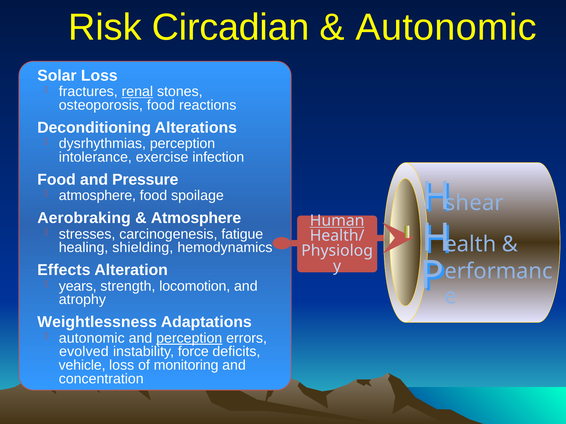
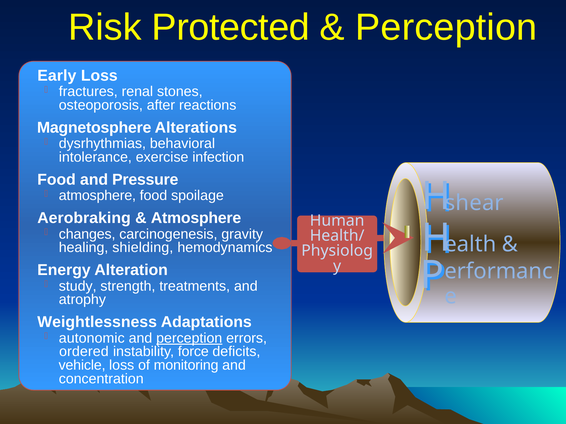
Circadian: Circadian -> Protected (231, 27)
Autonomic: Autonomic -> Perception (446, 27)
Solar: Solar -> Early (57, 76)
renal underline: present -> none (137, 92)
osteoporosis food: food -> after (161, 105)
Deconditioning: Deconditioning -> Magnetosphere (94, 128)
dysrhythmias perception: perception -> behavioral (182, 144)
Human underline: present -> none (337, 221)
stresses: stresses -> changes (87, 234)
fatigue: fatigue -> gravity (242, 234)
Effects: Effects -> Energy (64, 270)
years: years -> study (78, 286)
locomotion: locomotion -> treatments (195, 286)
evolved: evolved -> ordered (84, 352)
